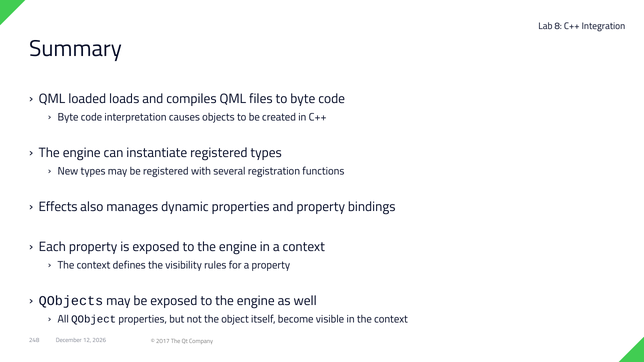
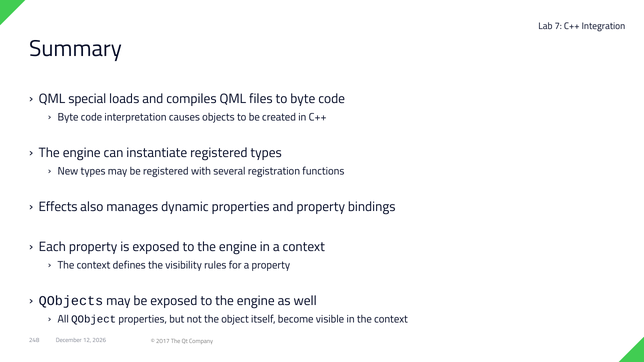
8: 8 -> 7 (558, 26)
loaded: loaded -> special (87, 99)
